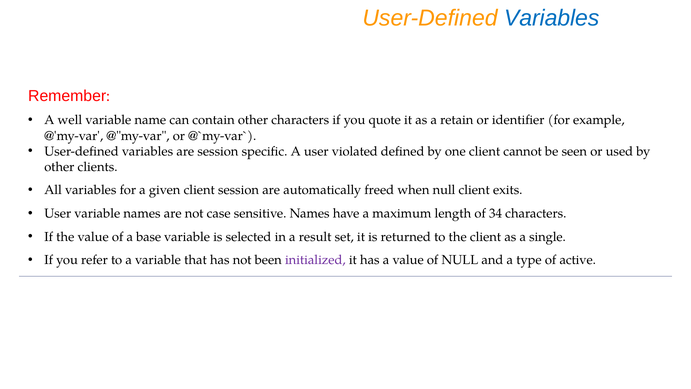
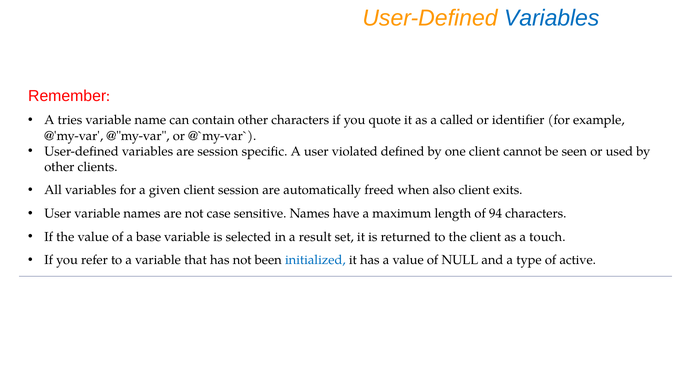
well: well -> tries (70, 120)
retain: retain -> called (457, 120)
when null: null -> also (444, 190)
34: 34 -> 94 (496, 213)
single: single -> touch (547, 237)
initialized colour: purple -> blue (315, 260)
